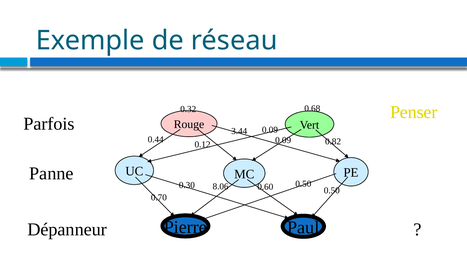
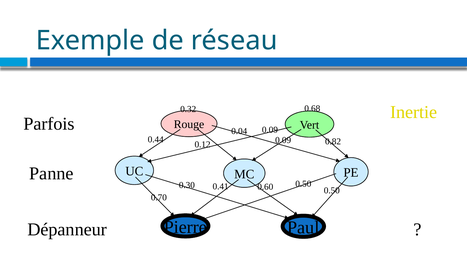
Penser: Penser -> Inertie (414, 112)
3.44: 3.44 -> 0.04 (239, 132)
8.06: 8.06 -> 0.41 (221, 187)
